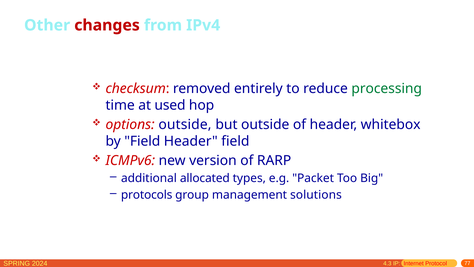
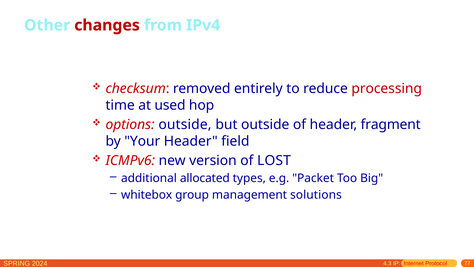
processing colour: green -> red (387, 88)
whitebox: whitebox -> fragment (391, 124)
by Field: Field -> Your (142, 141)
RARP: RARP -> LOST (274, 160)
protocols: protocols -> whitebox (147, 195)
